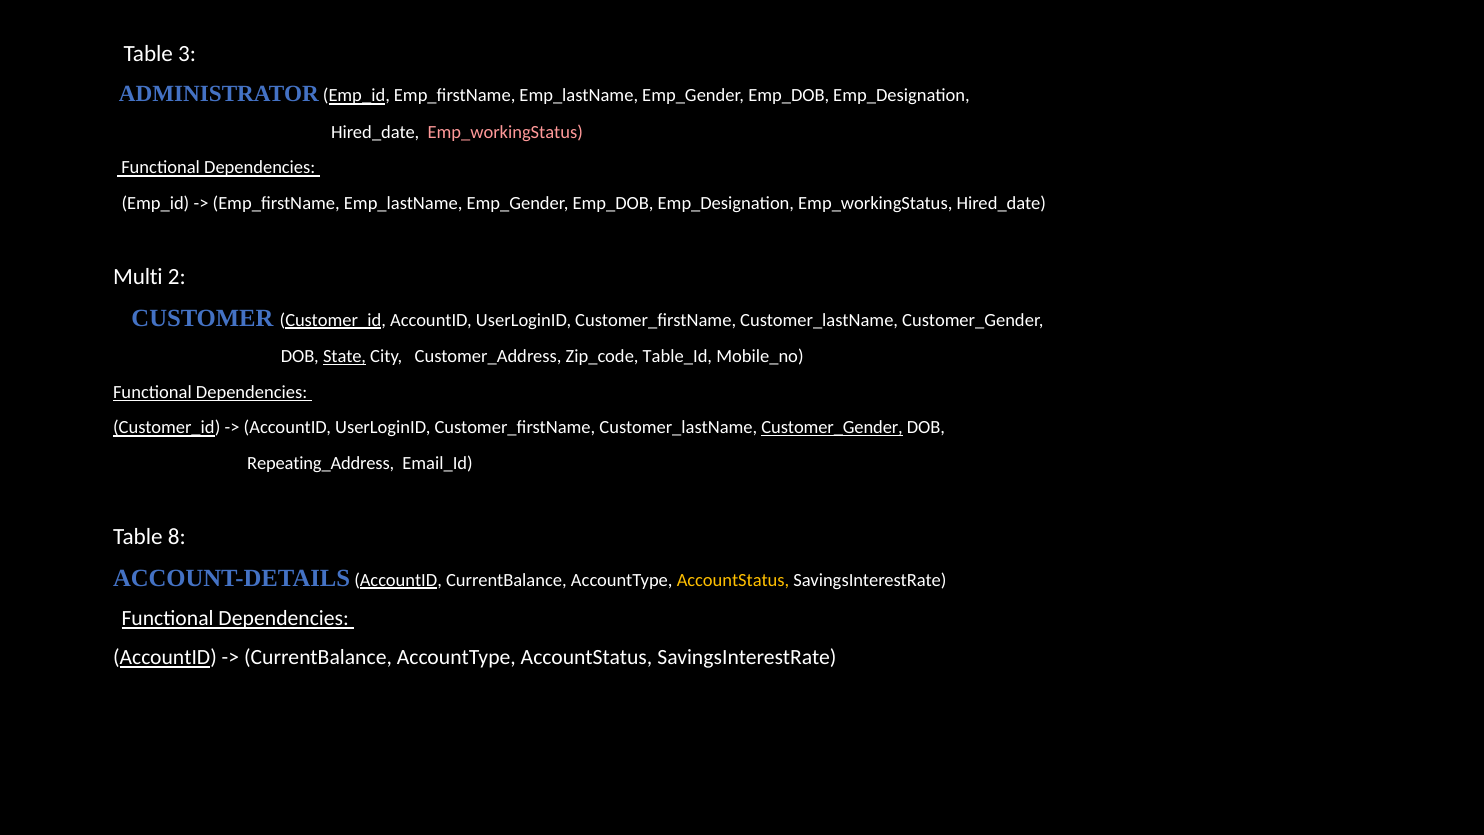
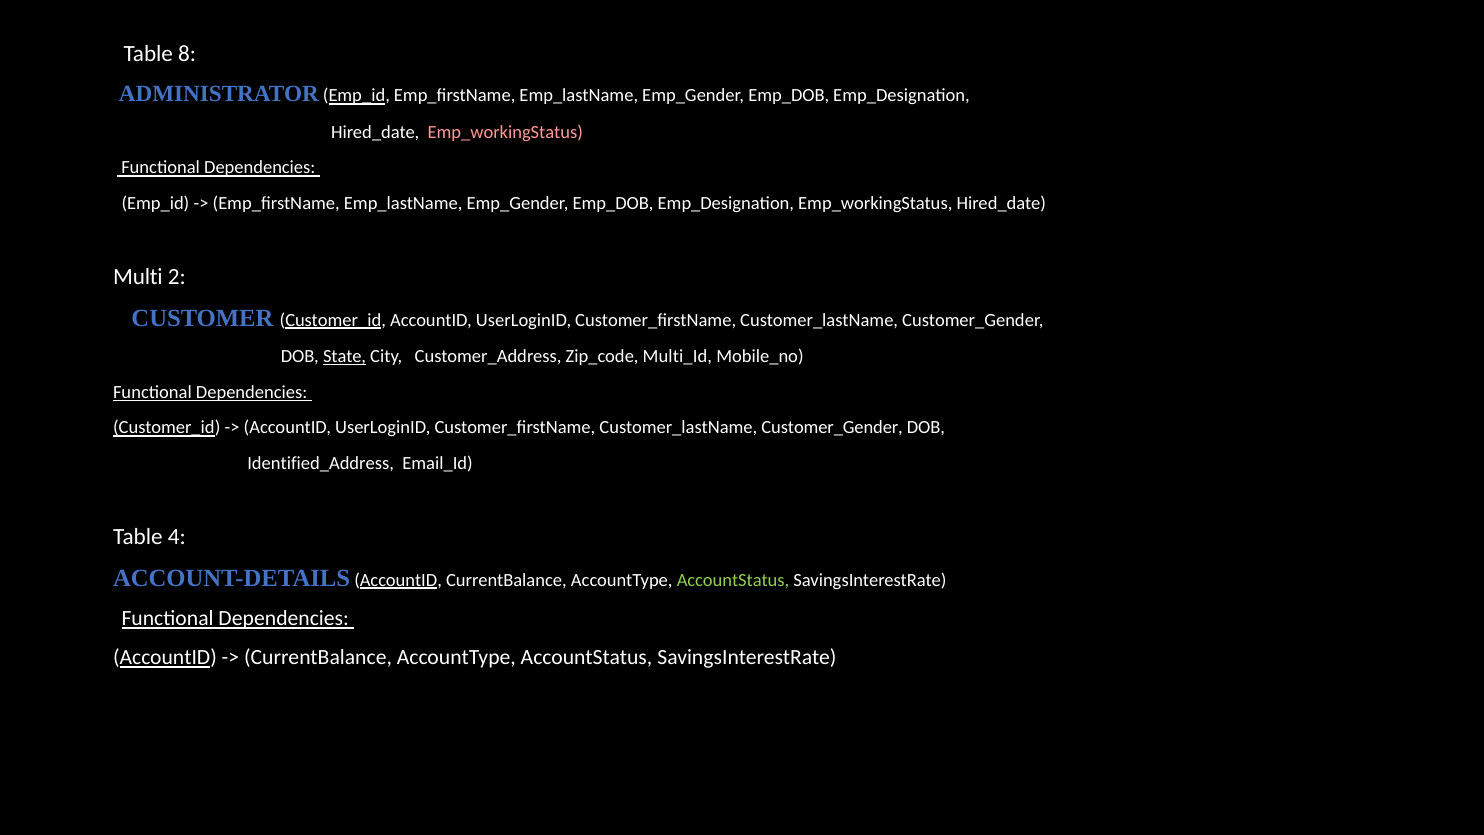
3: 3 -> 8 (187, 53)
Table_Id: Table_Id -> Multi_Id (677, 357)
Customer_Gender underline: present -> none (832, 428)
Repeating_Address: Repeating_Address -> Identified_Address (321, 463)
8: 8 -> 4 (177, 537)
AccountStatus colour: yellow -> light green (733, 580)
